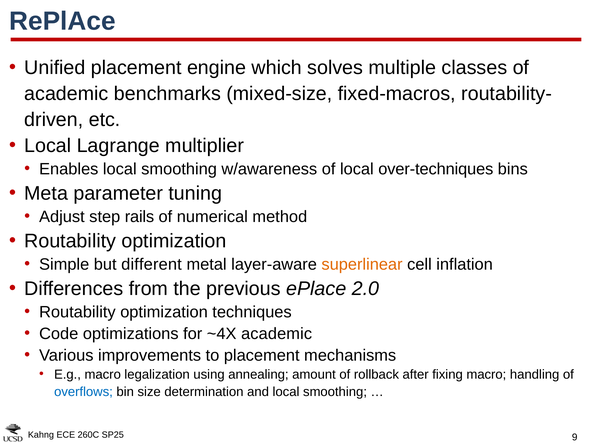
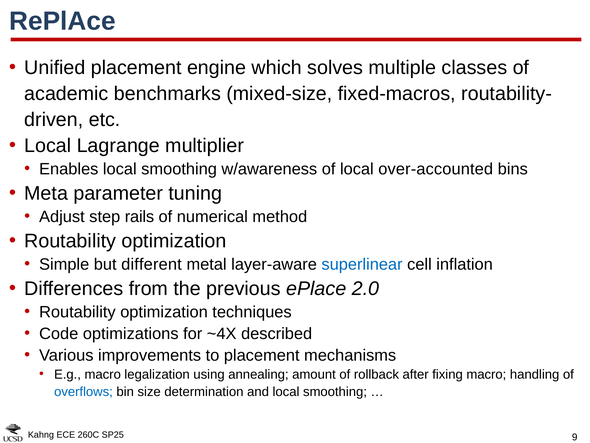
over-techniques: over-techniques -> over-accounted (436, 169)
superlinear colour: orange -> blue (362, 264)
~4X academic: academic -> described (277, 333)
